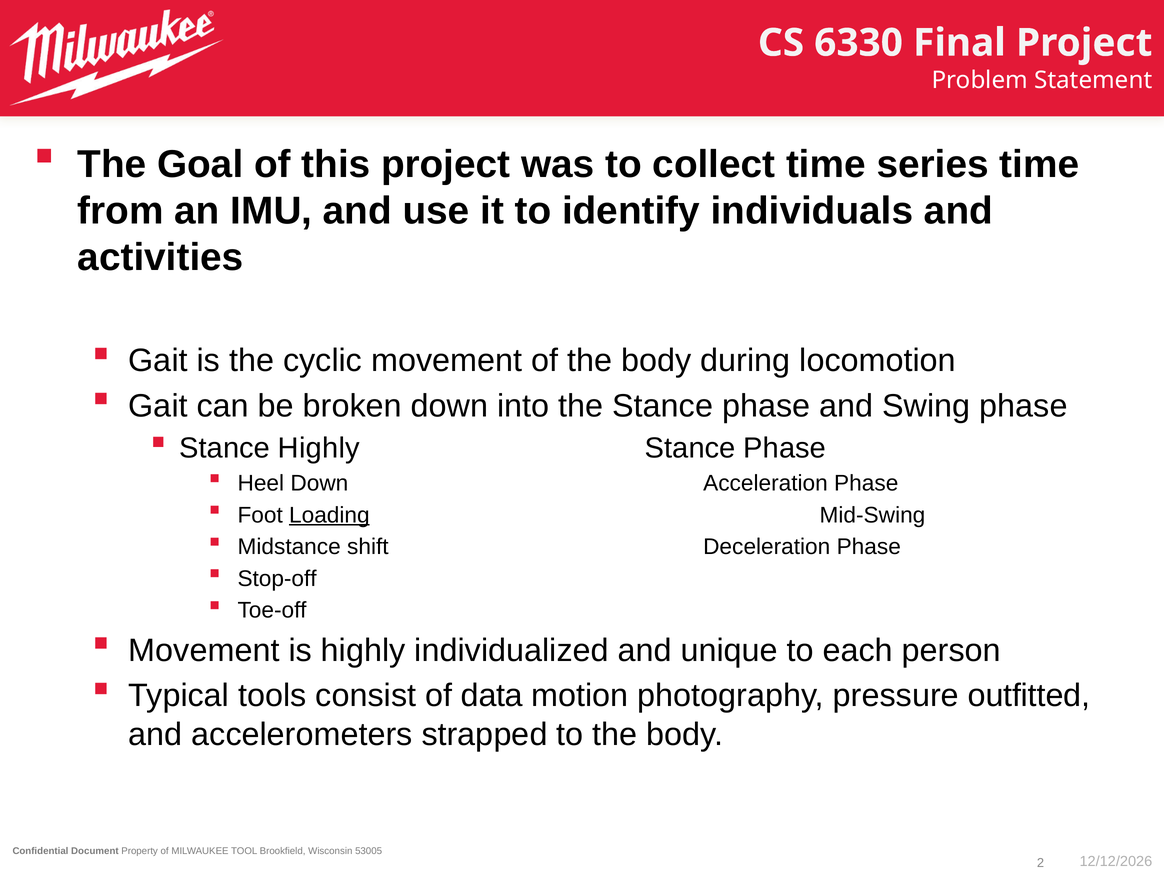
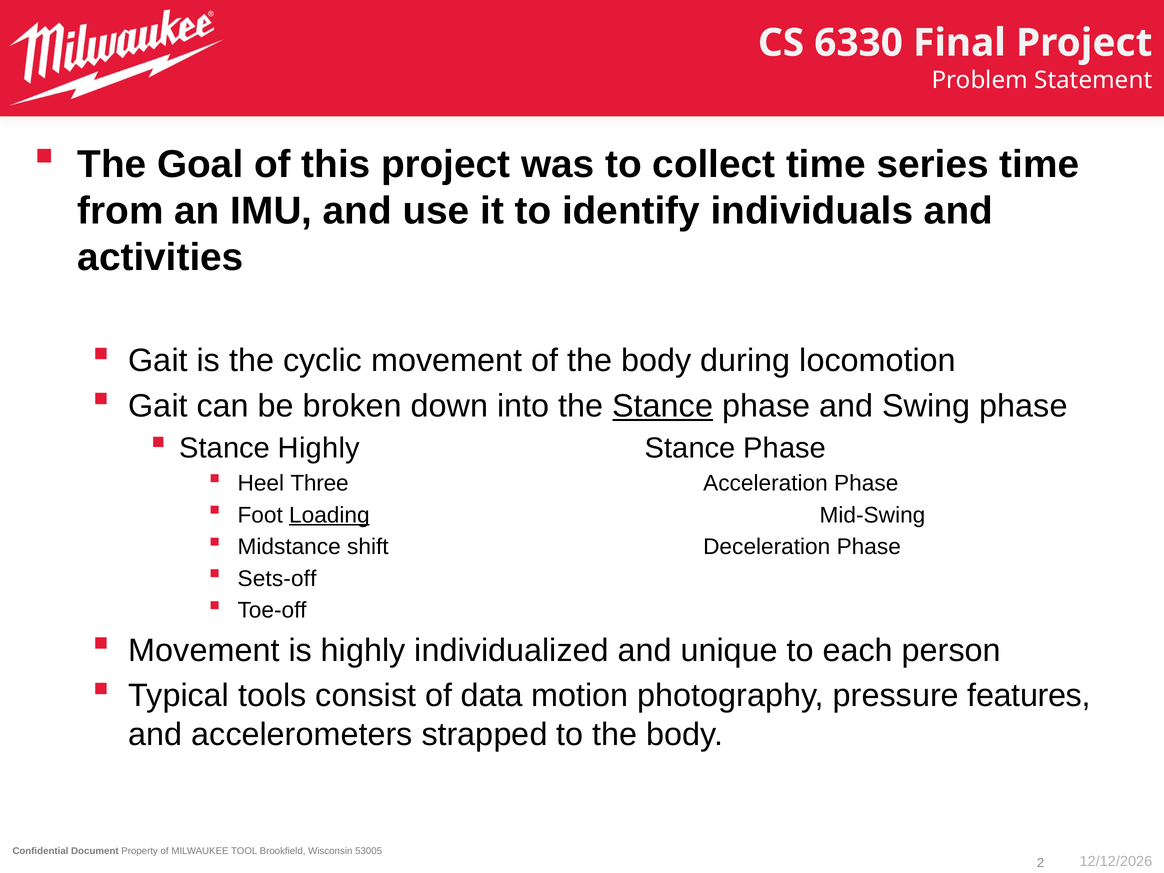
Stance underline: none -> present (663, 406)
Heel Down: Down -> Three (320, 483)
Stop-off: Stop-off -> Sets-off (277, 579)
outfitted: outfitted -> features (1029, 696)
